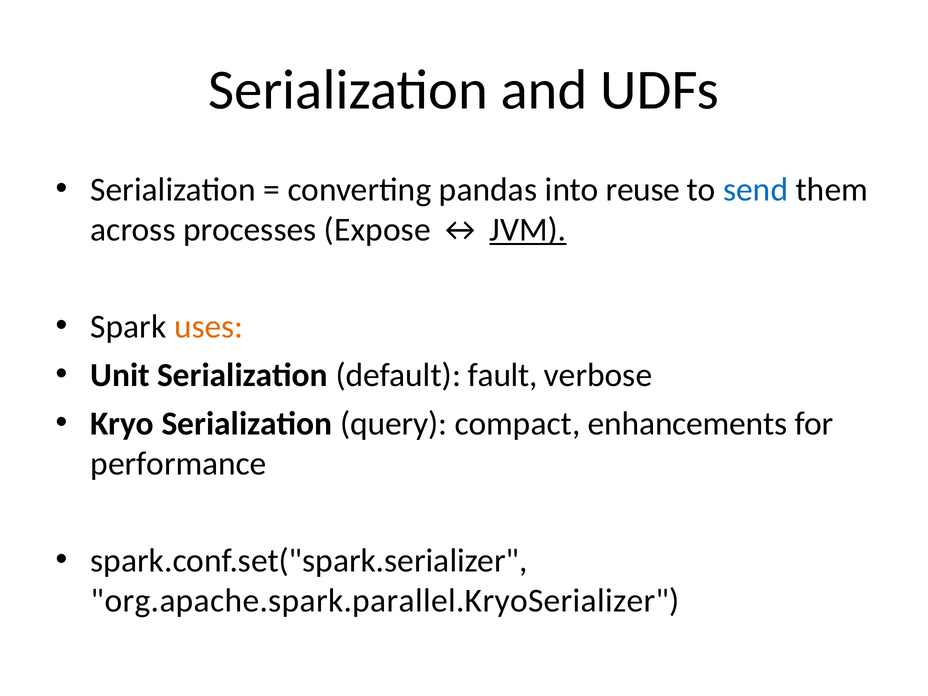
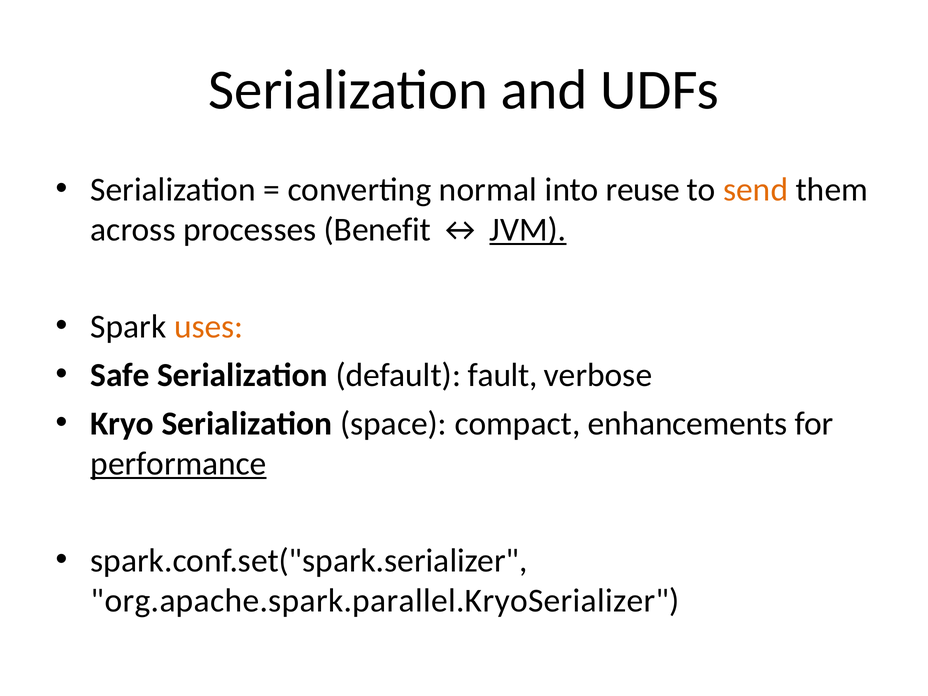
pandas: pandas -> normal (488, 189)
send colour: blue -> orange (756, 189)
Expose: Expose -> Benefit (378, 230)
Unit: Unit -> Safe (120, 375)
query: query -> space (394, 423)
performance underline: none -> present (179, 464)
